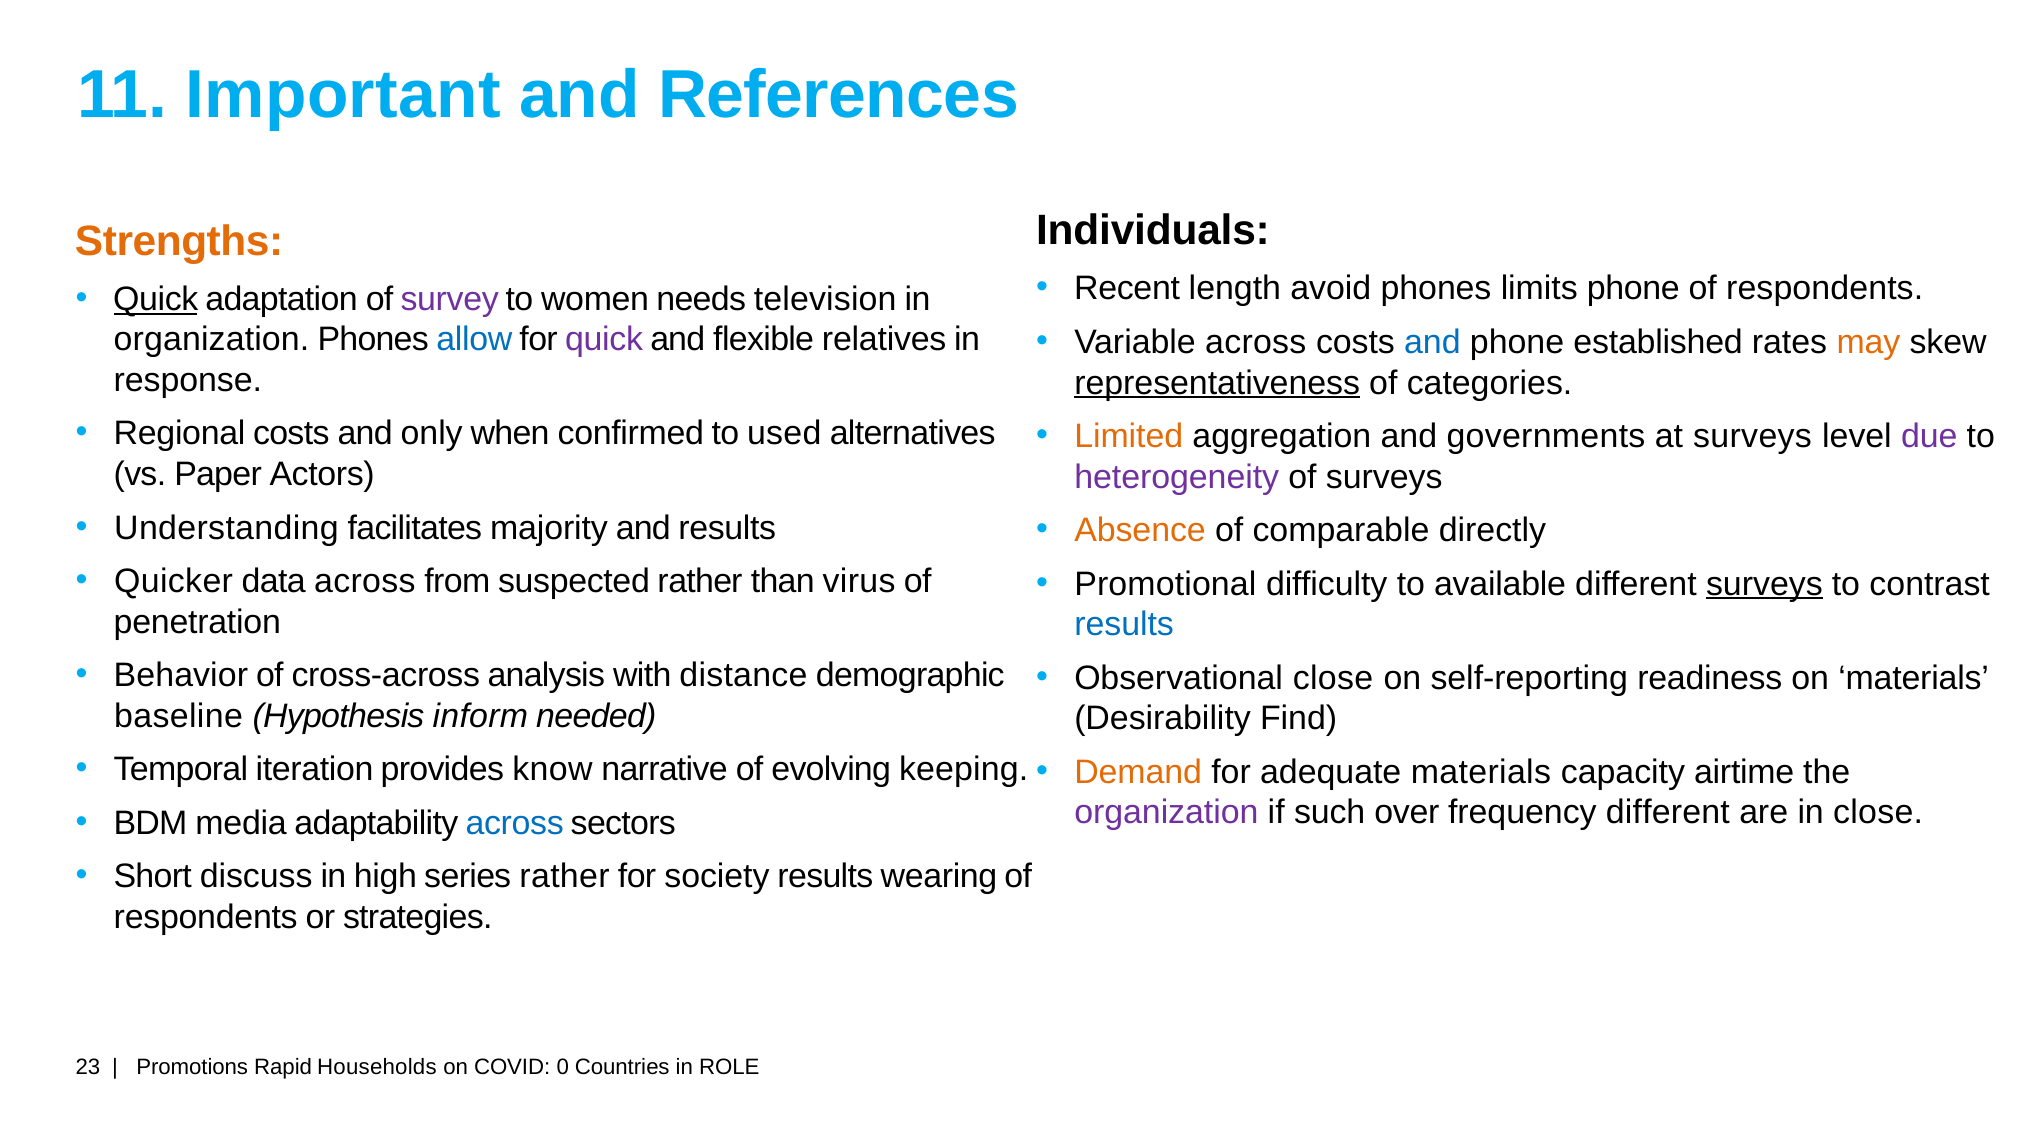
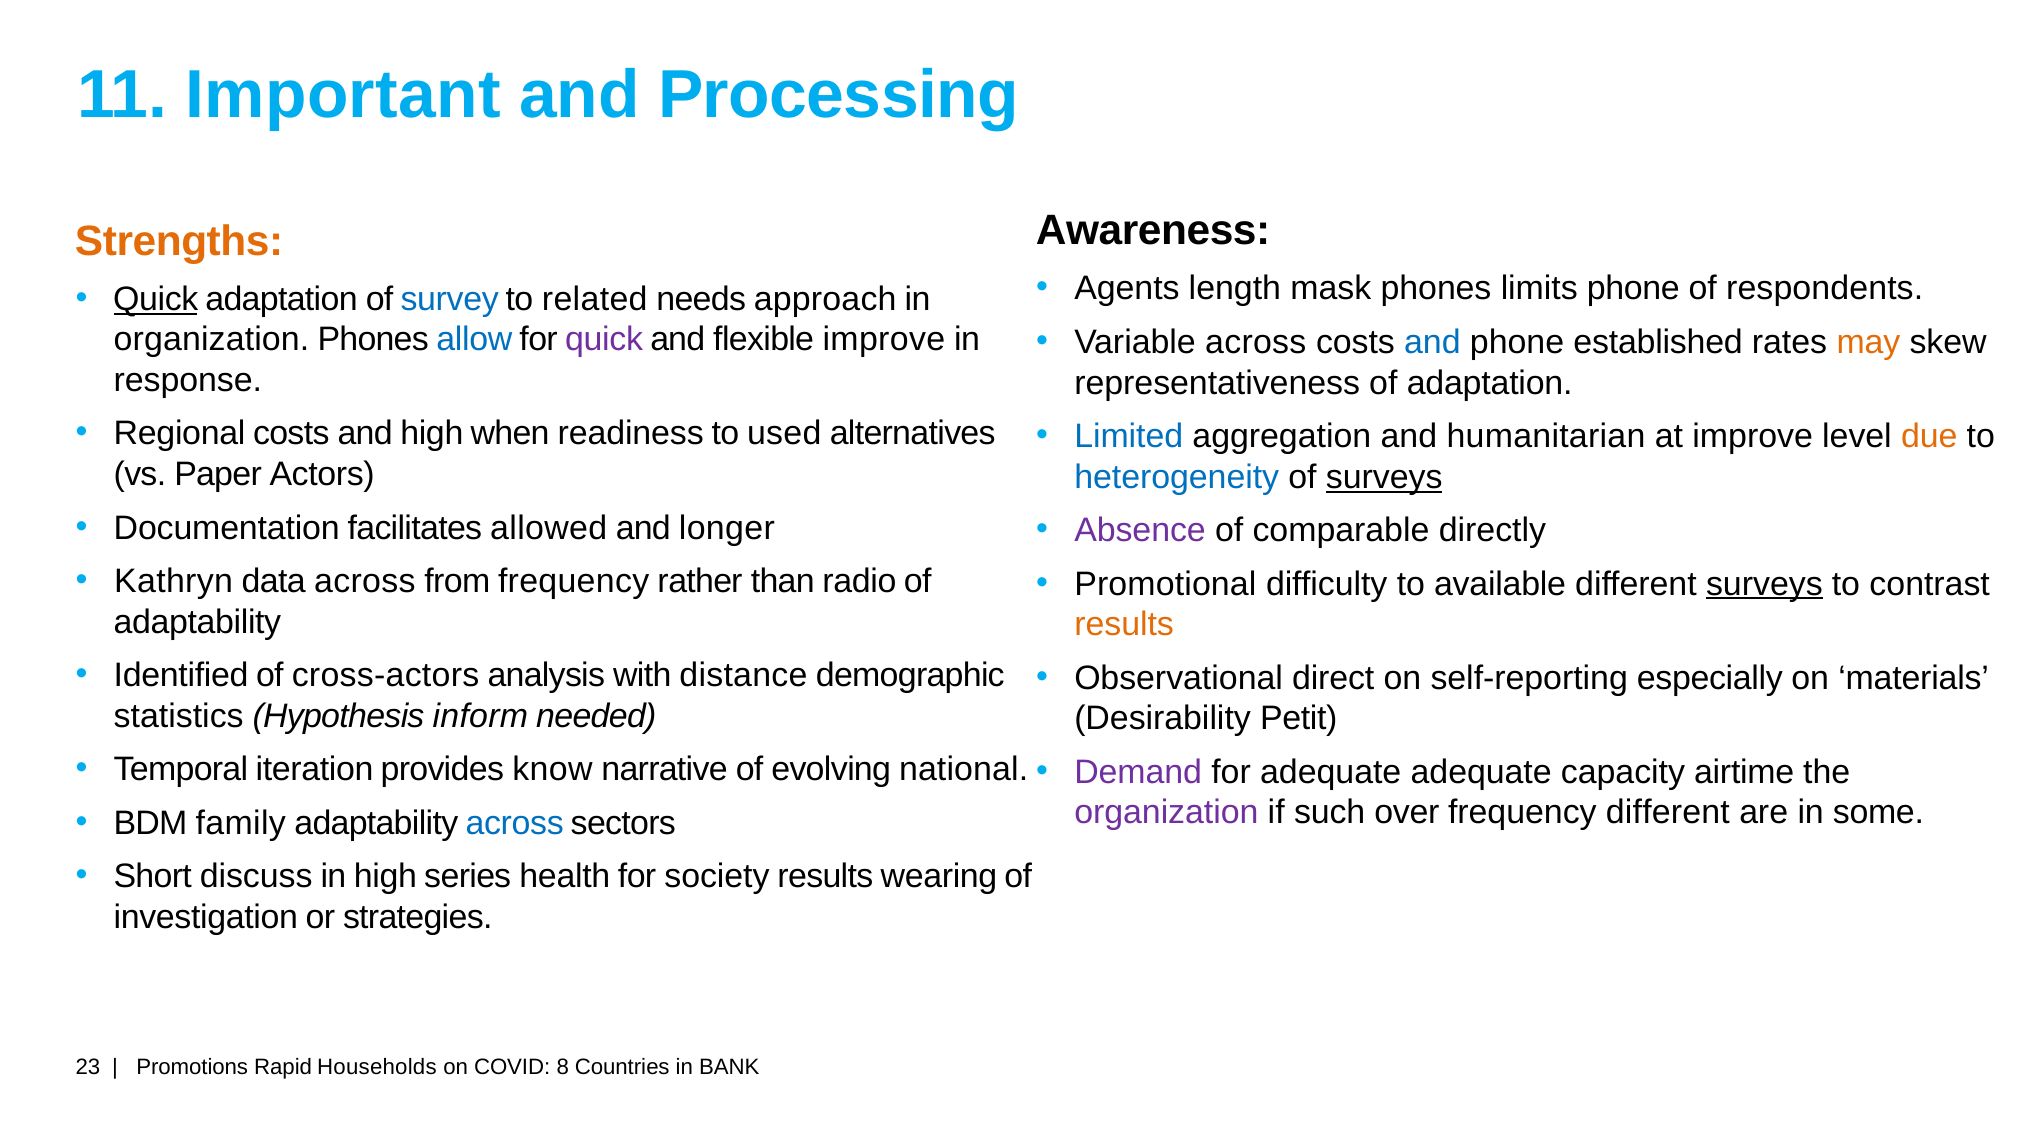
References: References -> Processing (838, 95)
Individuals: Individuals -> Awareness (1153, 231)
Recent: Recent -> Agents (1127, 289)
avoid: avoid -> mask (1331, 289)
survey colour: purple -> blue (450, 299)
women: women -> related (595, 299)
television: television -> approach (825, 299)
flexible relatives: relatives -> improve (884, 340)
representativeness underline: present -> none (1217, 383)
of categories: categories -> adaptation (1490, 383)
and only: only -> high (432, 434)
confirmed: confirmed -> readiness (631, 434)
Limited colour: orange -> blue (1129, 436)
governments: governments -> humanitarian (1546, 436)
at surveys: surveys -> improve (1753, 436)
due colour: purple -> orange (1929, 436)
heterogeneity colour: purple -> blue (1177, 477)
surveys underline: none -> present (1384, 477)
Understanding: Understanding -> Documentation (227, 528)
majority: majority -> allowed (549, 528)
and results: results -> longer (727, 528)
Absence colour: orange -> purple (1140, 531)
Quicker: Quicker -> Kathryn (174, 581)
from suspected: suspected -> frequency (574, 581)
virus: virus -> radio (859, 581)
penetration: penetration -> adaptability (197, 622)
results colour: blue -> orange (1124, 625)
Behavior: Behavior -> Identified (181, 676)
cross-across: cross-across -> cross-actors (386, 676)
Observational close: close -> direct (1333, 678)
readiness: readiness -> especially (1710, 678)
baseline: baseline -> statistics (179, 716)
Find: Find -> Petit (1299, 719)
keeping: keeping -> national (964, 770)
Demand colour: orange -> purple (1138, 772)
adequate materials: materials -> adequate (1481, 772)
in close: close -> some (1878, 813)
media: media -> family (241, 823)
series rather: rather -> health (565, 877)
respondents: respondents -> investigation (206, 917)
0: 0 -> 8 (563, 1067)
ROLE: ROLE -> BANK (729, 1067)
